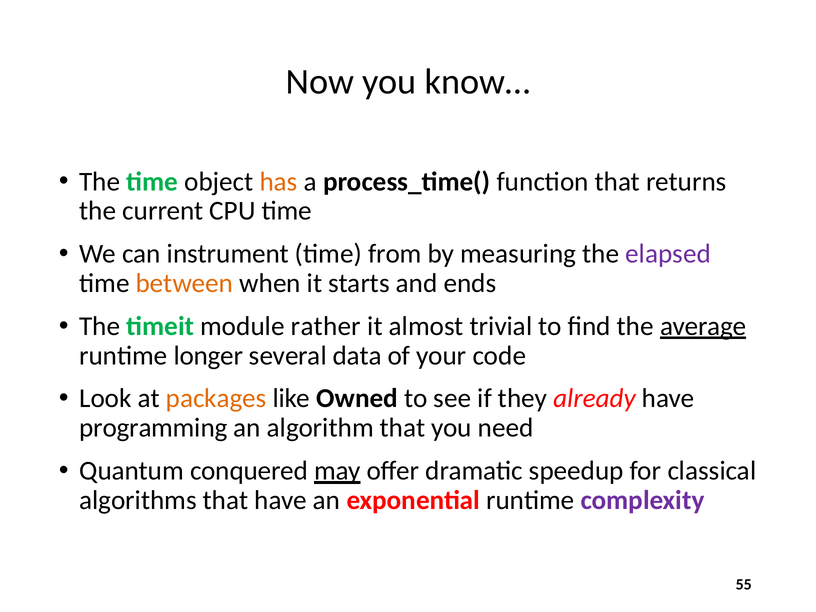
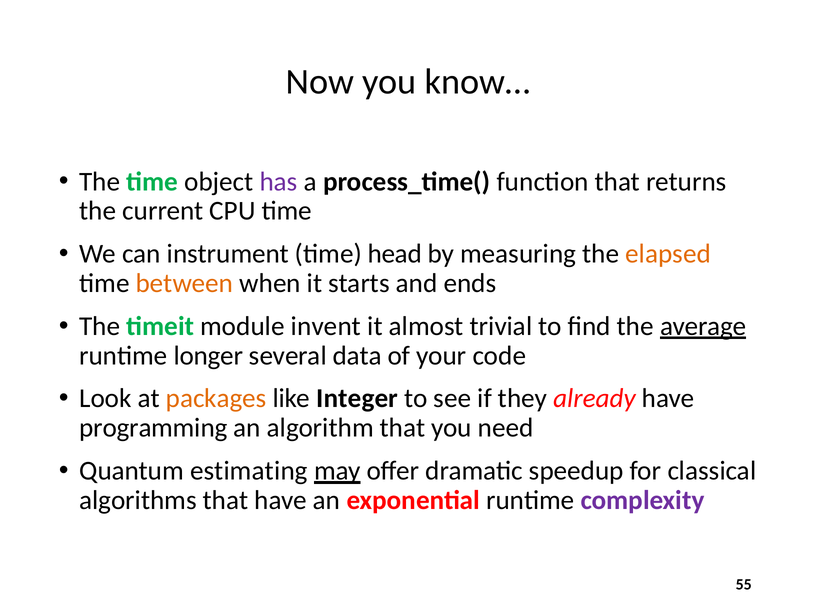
has colour: orange -> purple (279, 182)
from: from -> head (395, 254)
elapsed colour: purple -> orange (668, 254)
rather: rather -> invent (326, 326)
Owned: Owned -> Integer (357, 398)
conquered: conquered -> estimating (249, 471)
